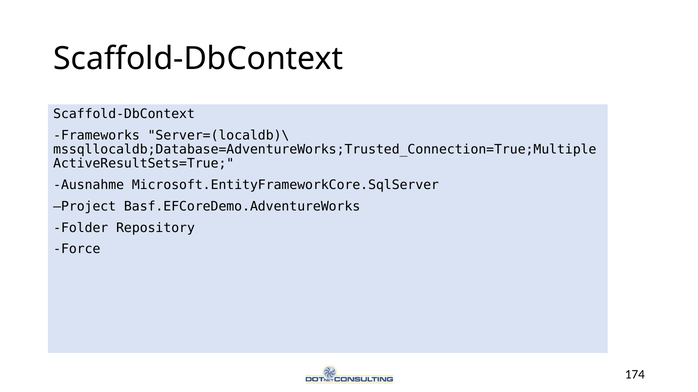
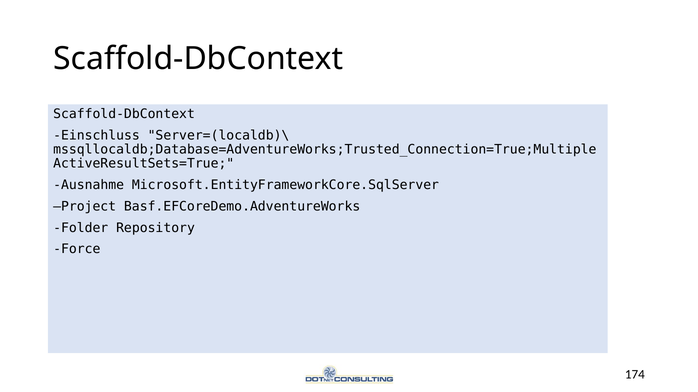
Frameworks: Frameworks -> Einschluss (97, 136)
